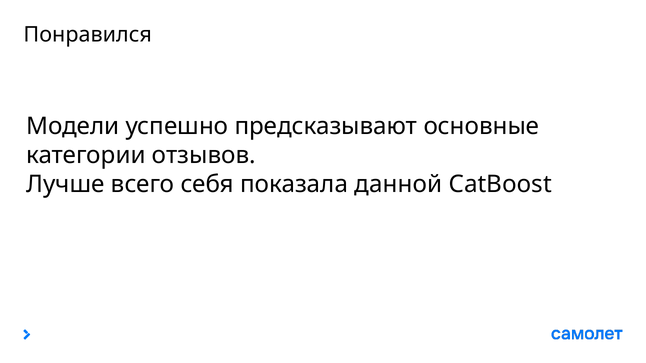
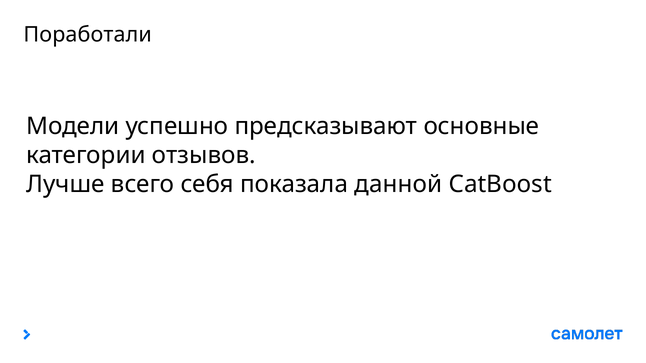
Понравился: Понравился -> Поработали (88, 35)
